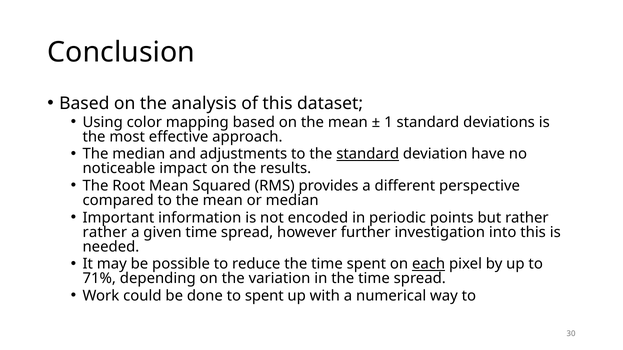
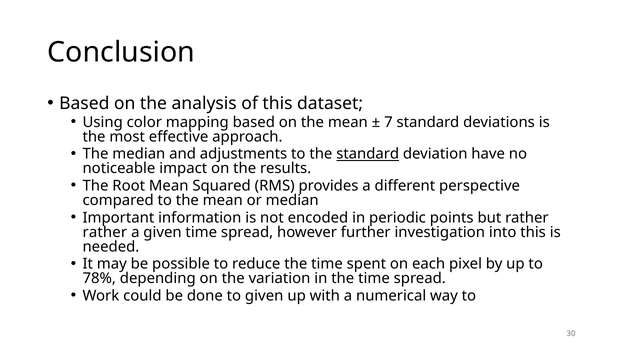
1: 1 -> 7 (388, 122)
each underline: present -> none (429, 264)
71%: 71% -> 78% (99, 279)
to spent: spent -> given (264, 296)
